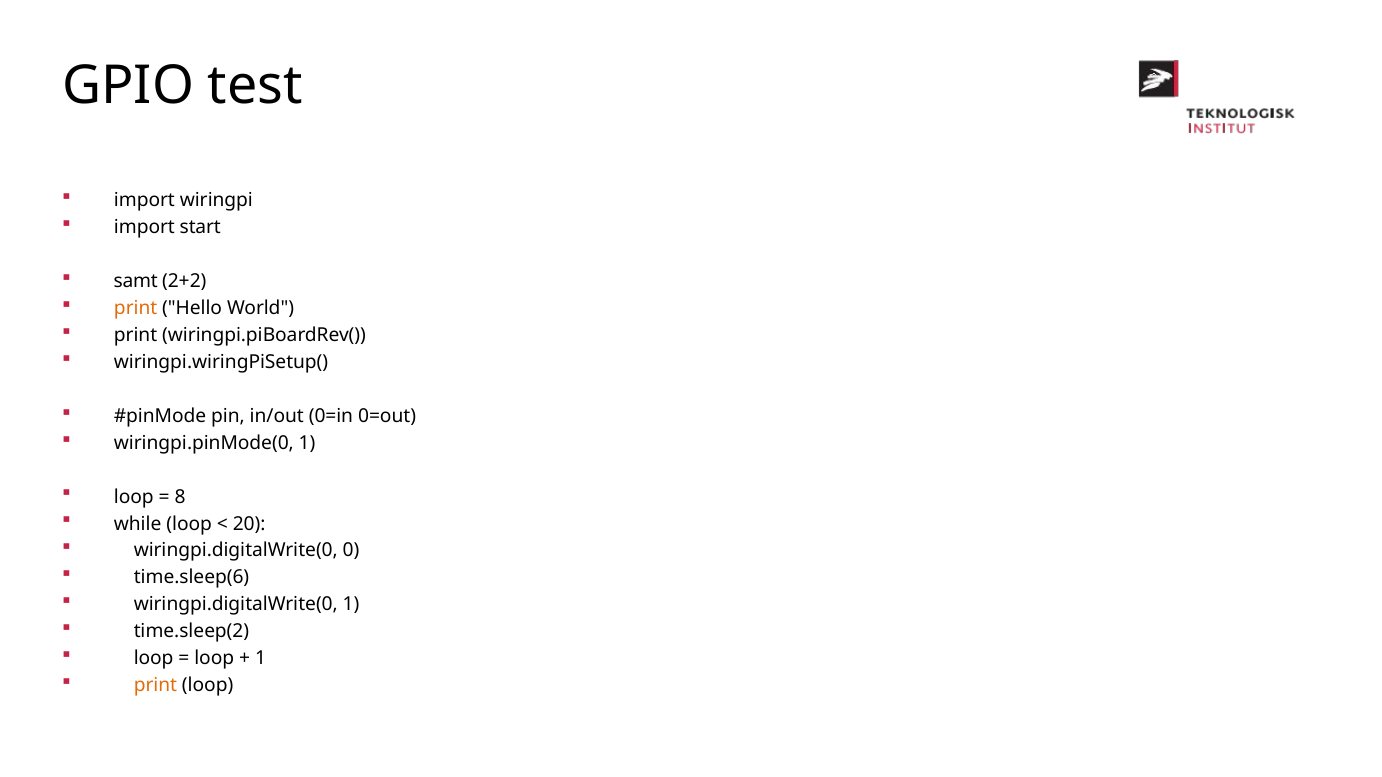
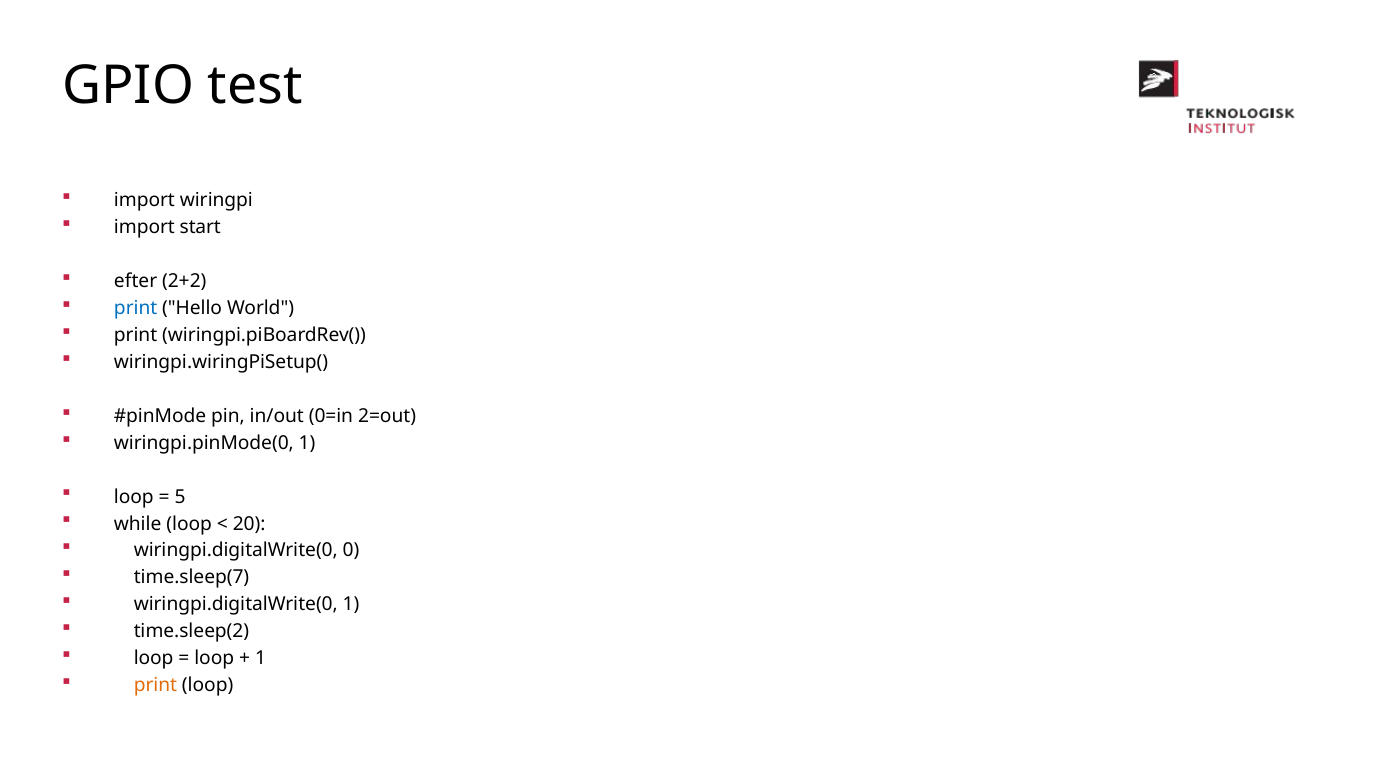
samt: samt -> efter (136, 282)
print colour: orange -> blue (136, 308)
0=out: 0=out -> 2=out (387, 416)
8: 8 -> 5 (180, 497)
time.sleep(6: time.sleep(6 -> time.sleep(7 (192, 578)
